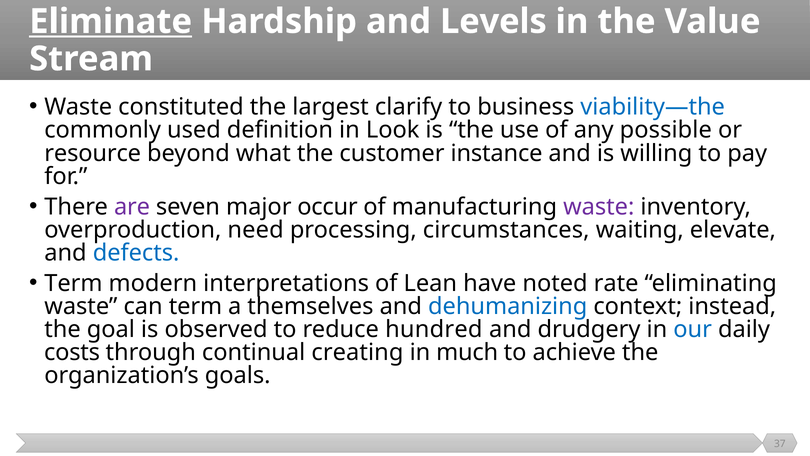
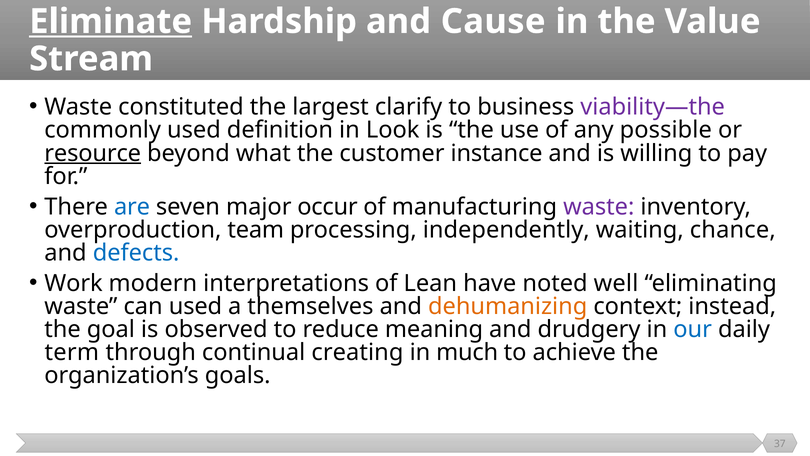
Levels: Levels -> Cause (493, 21)
viability—the colour: blue -> purple (653, 107)
resource underline: none -> present (93, 153)
are colour: purple -> blue (132, 207)
need: need -> team (256, 230)
circumstances: circumstances -> independently (506, 230)
elevate: elevate -> chance (733, 230)
Term: Term -> Work (73, 283)
rate: rate -> well (616, 283)
can term: term -> used (195, 306)
dehumanizing colour: blue -> orange (508, 306)
hundred: hundred -> meaning (434, 329)
costs: costs -> term (72, 352)
